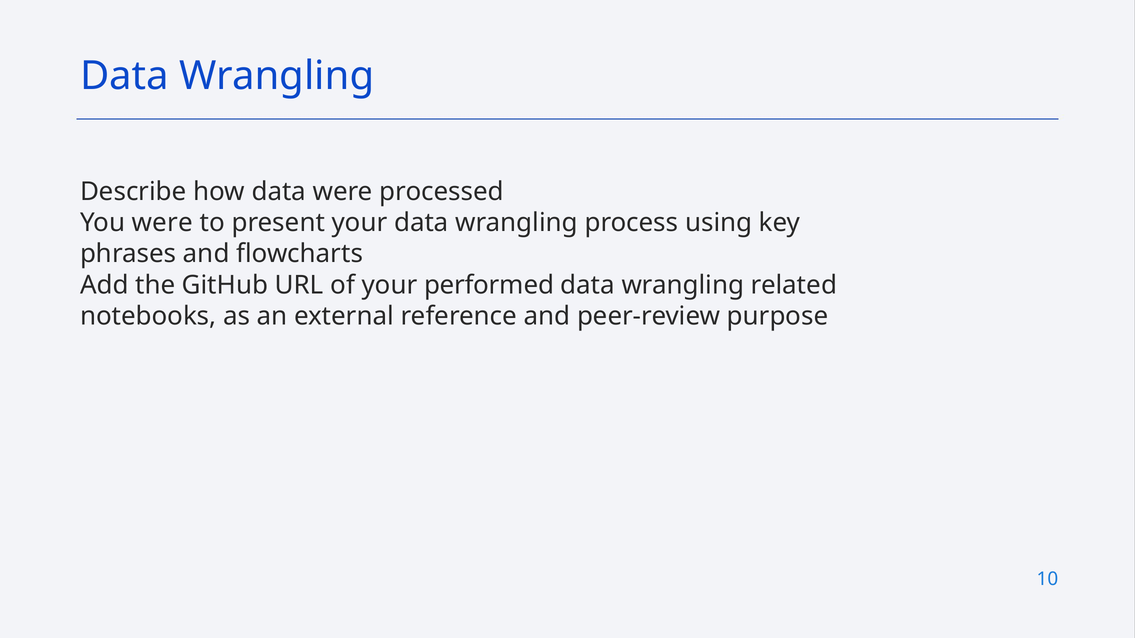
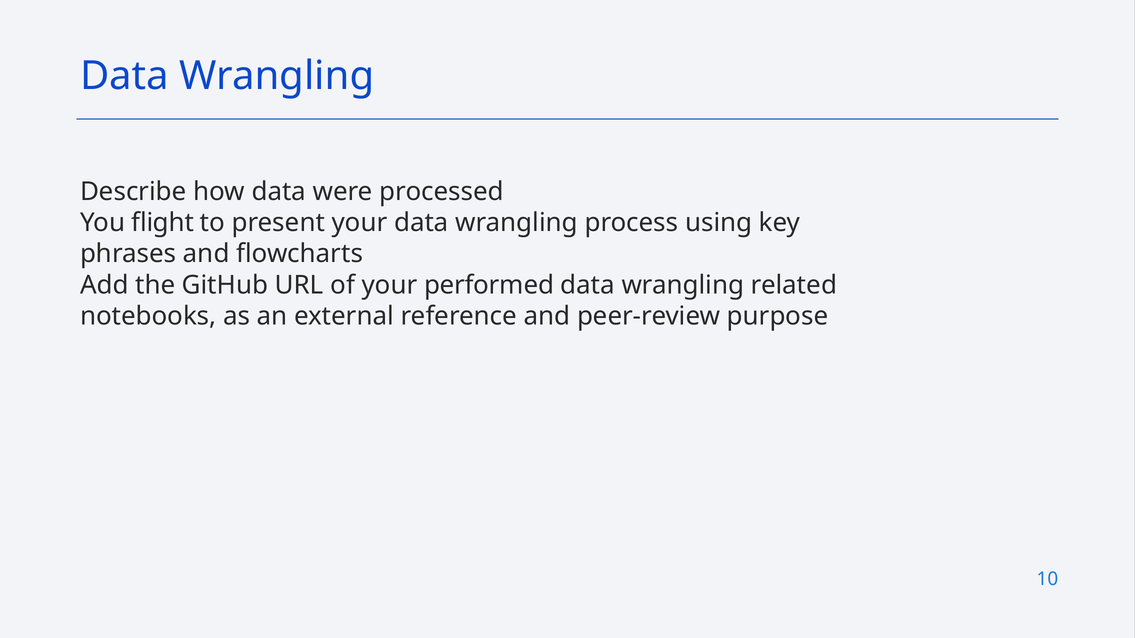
You were: were -> flight (163, 223)
